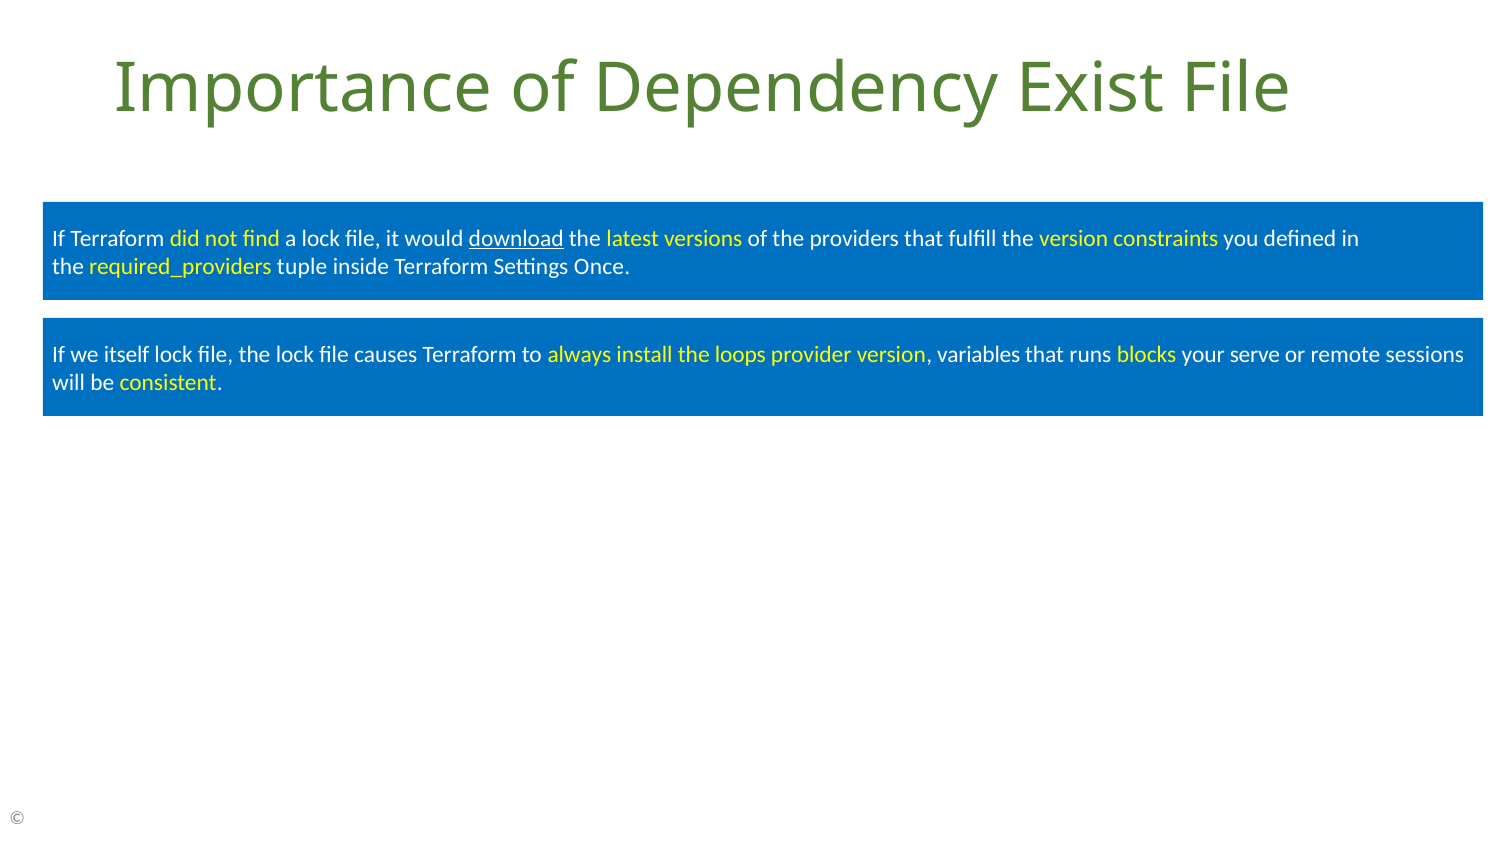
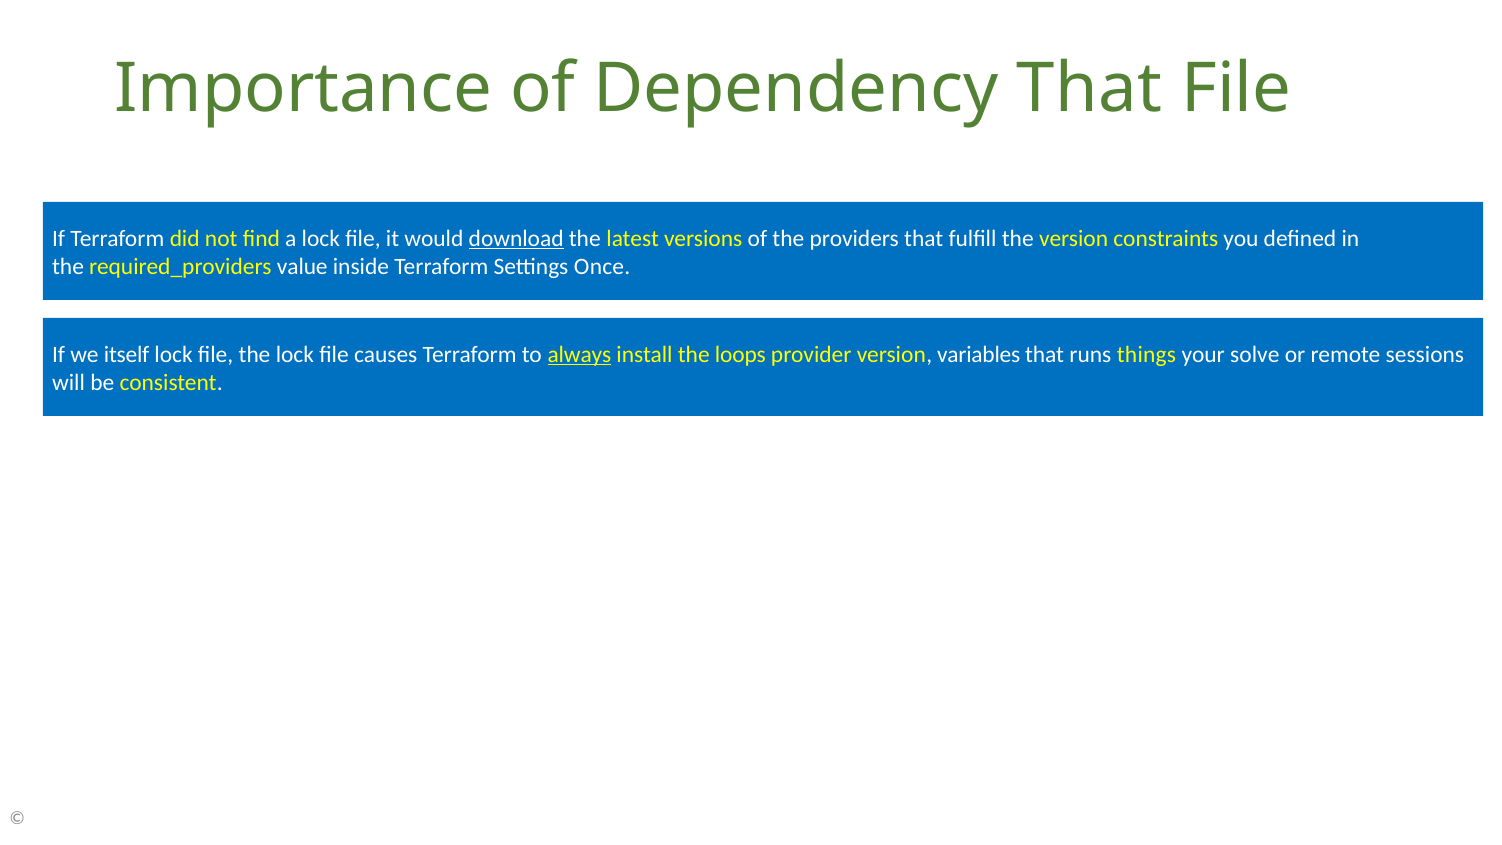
Dependency Exist: Exist -> That (1089, 89)
tuple: tuple -> value (302, 267)
always underline: none -> present (579, 354)
blocks: blocks -> things (1146, 354)
serve: serve -> solve (1255, 354)
